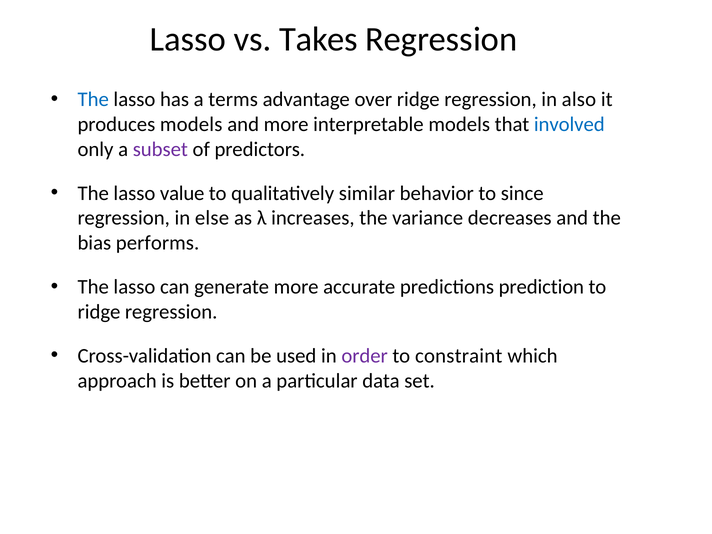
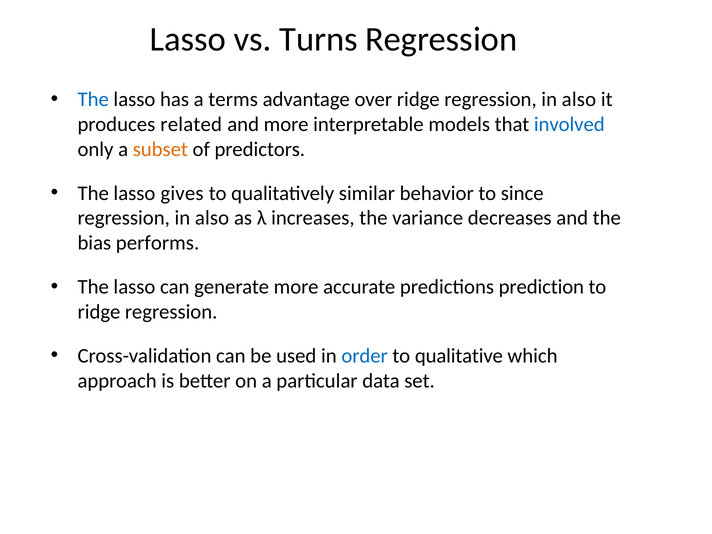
Takes: Takes -> Turns (318, 39)
produces models: models -> related (191, 124)
subset colour: purple -> orange (160, 149)
value: value -> gives (182, 193)
else: else -> also (212, 218)
order colour: purple -> blue (365, 356)
constraint: constraint -> qualitative (459, 356)
